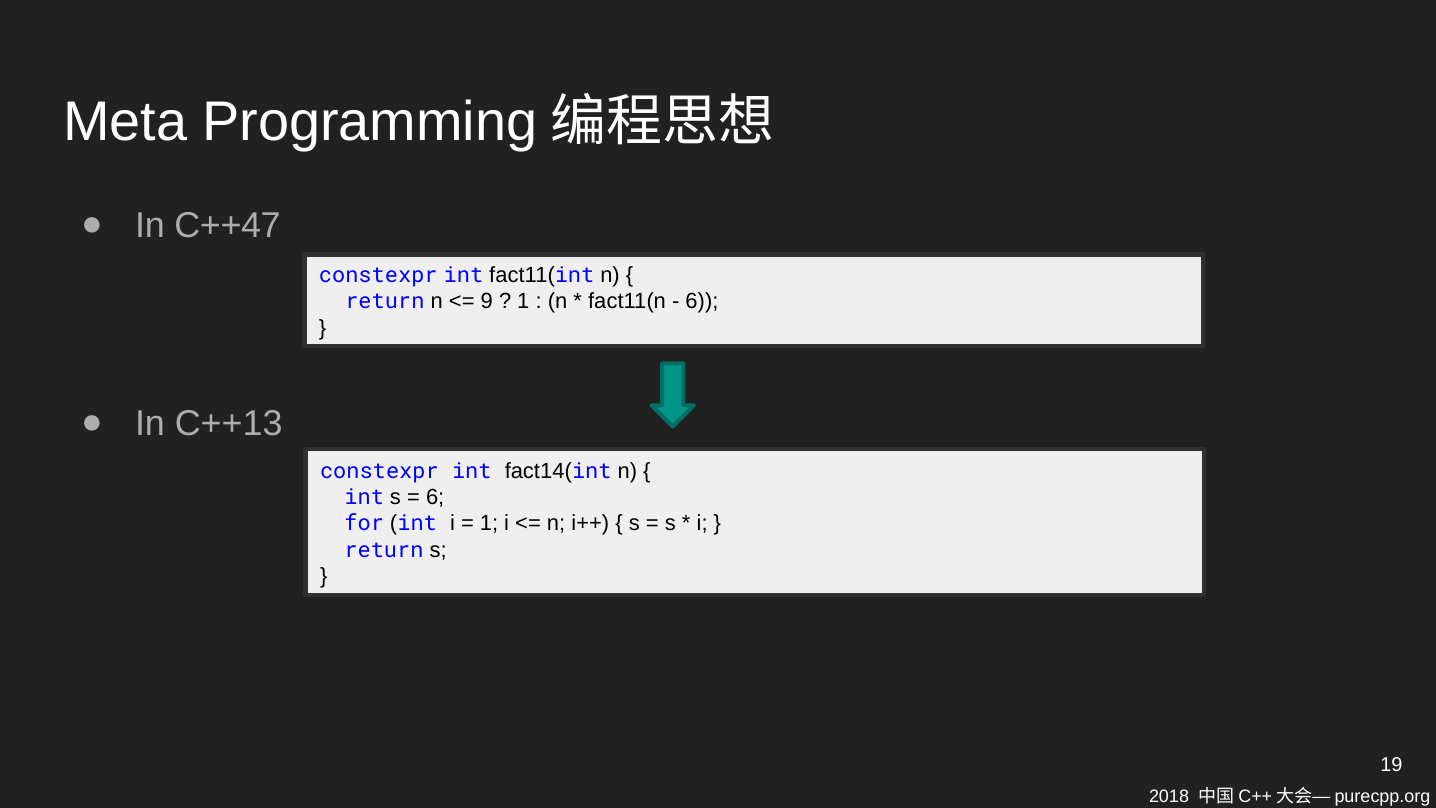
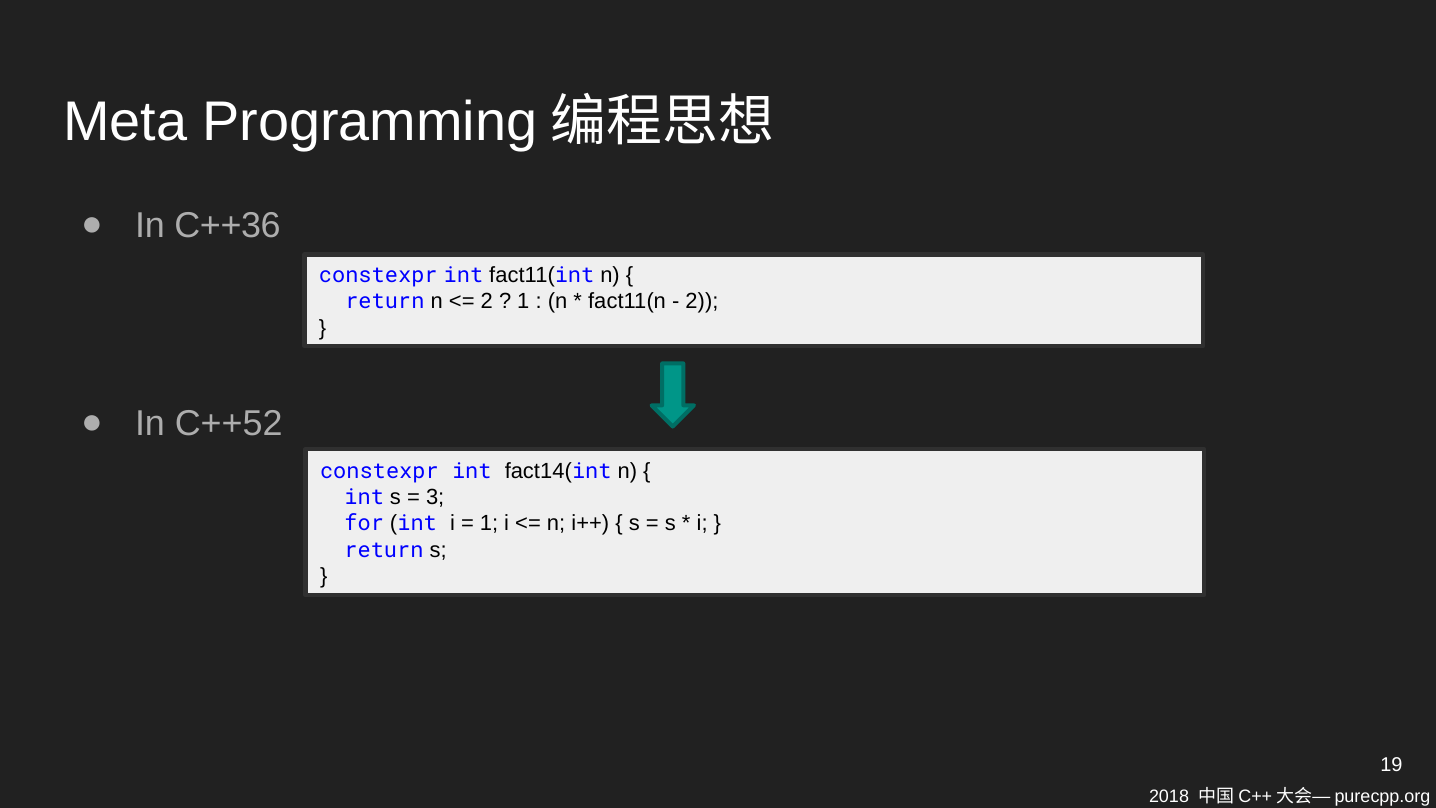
C++47: C++47 -> C++36 (228, 226)
9: 9 -> 2 (487, 302)
6: 6 -> 2 (702, 302)
C++13: C++13 -> C++52 (229, 424)
6: 6 -> 3 (435, 497)
